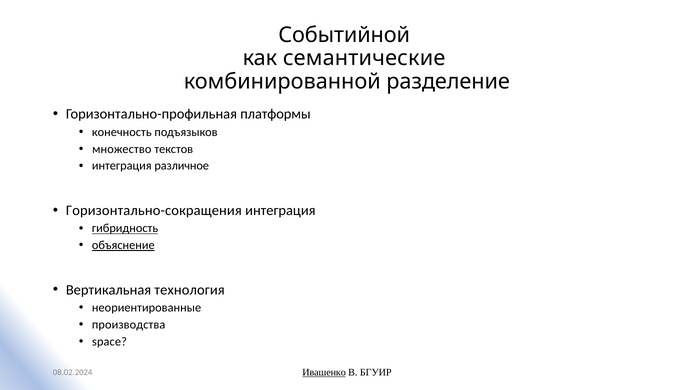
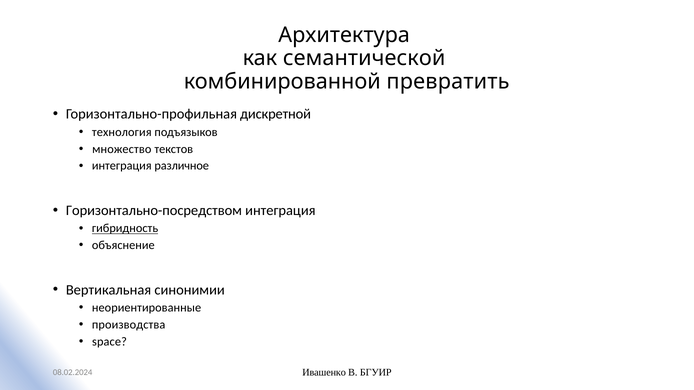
Событийной: Событийной -> Архитектура (344, 35)
семантические: семантические -> семантической (364, 58)
разделение: разделение -> превратить (448, 82)
платформы: платформы -> дискретной (276, 114)
конечность: конечность -> технология (122, 132)
Горизонтально-сокращения: Горизонтально-сокращения -> Горизонтально-посредством (154, 211)
объяснение underline: present -> none (123, 246)
технология: технология -> синонимии (190, 290)
Ивашенко underline: present -> none (324, 373)
